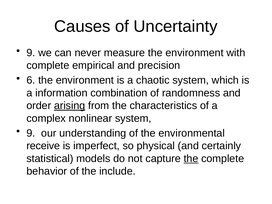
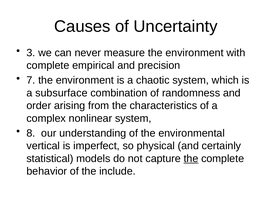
9: 9 -> 3 (31, 53)
6: 6 -> 7 (31, 80)
information: information -> subsurface (61, 93)
arising underline: present -> none (70, 106)
9: 9 -> 8 (31, 133)
receive: receive -> vertical (43, 146)
